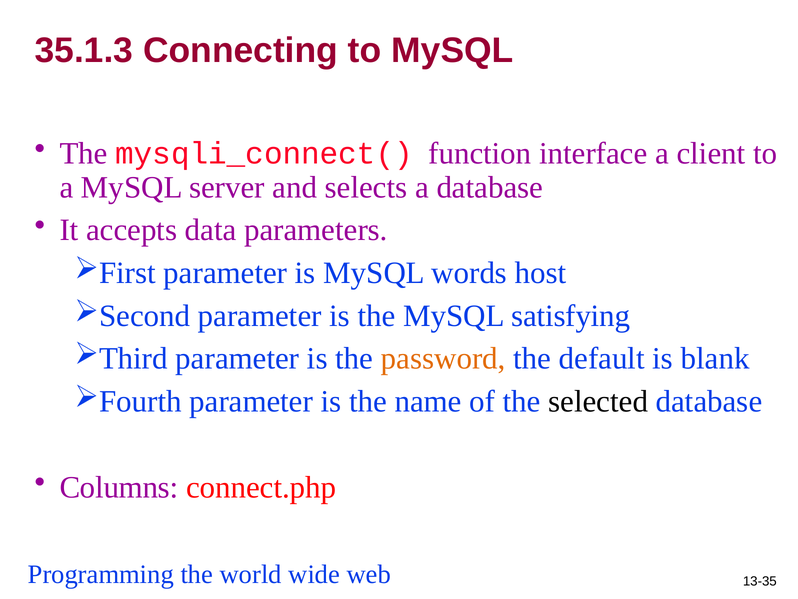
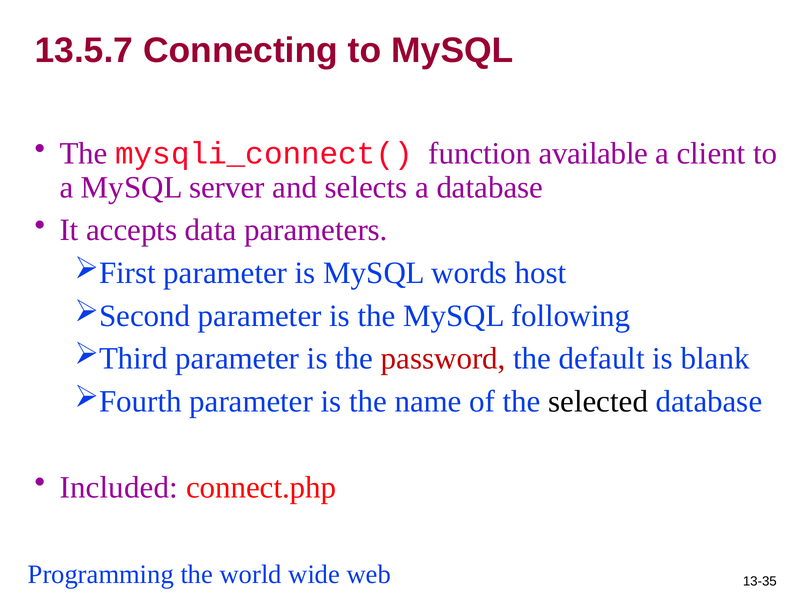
35.1.3: 35.1.3 -> 13.5.7 (84, 50)
interface: interface -> available (593, 154)
satisfying: satisfying -> following (571, 316)
password colour: orange -> red (443, 358)
Columns: Columns -> Included (119, 487)
